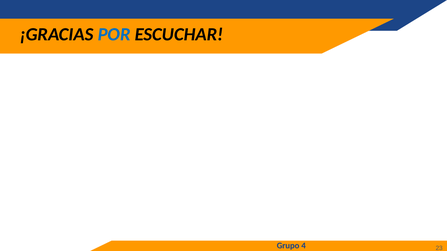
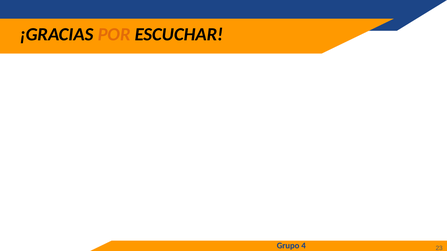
POR colour: blue -> orange (114, 34)
